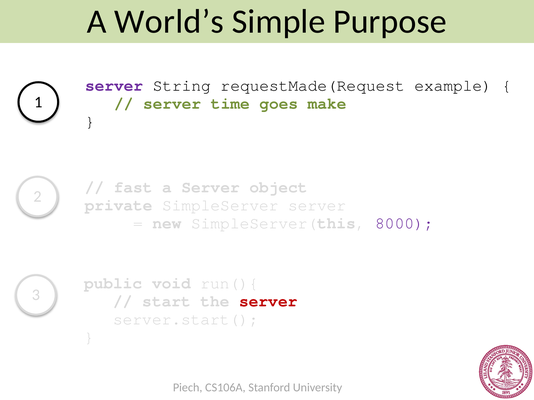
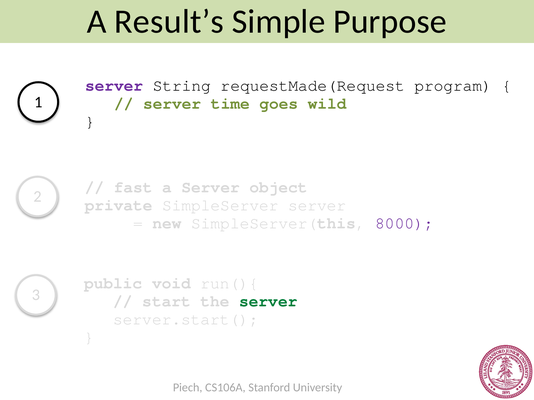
World’s: World’s -> Result’s (169, 22)
example: example -> program (453, 85)
make: make -> wild (327, 103)
server colour: red -> green (268, 301)
